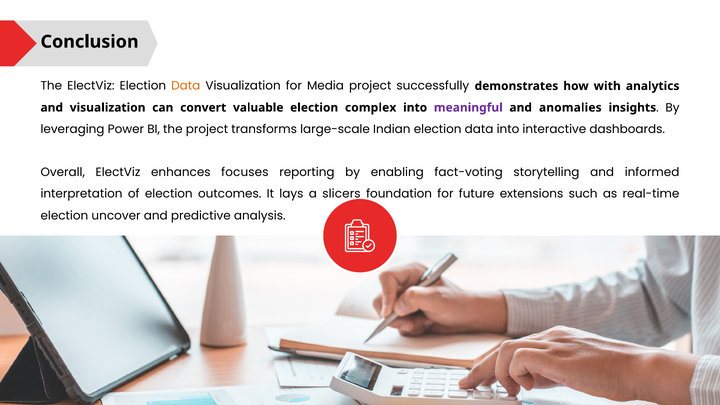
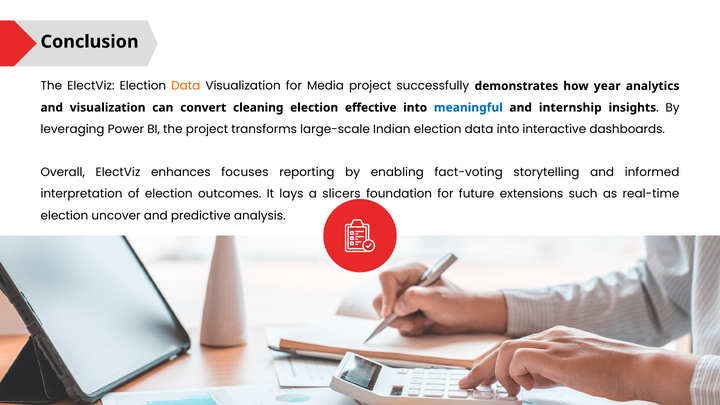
with: with -> year (607, 86)
valuable: valuable -> cleaning (258, 108)
complex: complex -> effective (371, 108)
meaningful colour: purple -> blue (468, 108)
anomalies: anomalies -> internship (570, 108)
